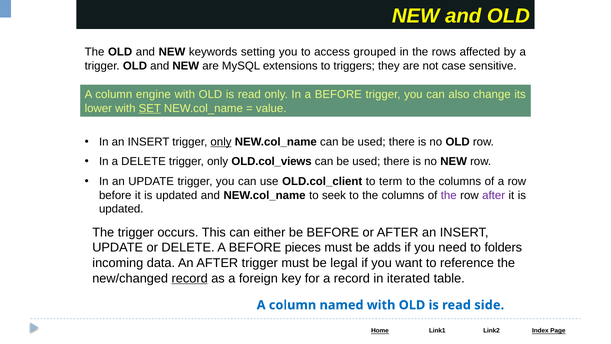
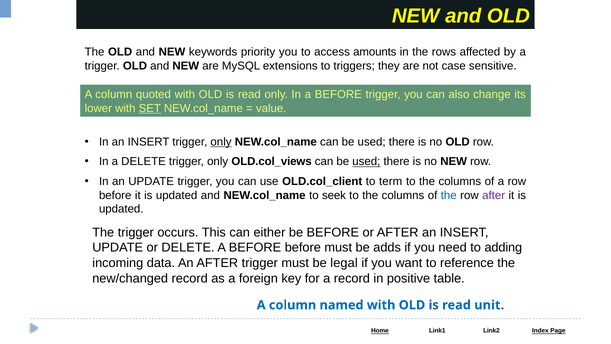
setting: setting -> priority (258, 52)
grouped: grouped -> amounts (375, 52)
engine: engine -> quoted (153, 95)
used underline: none -> present (366, 162)
the colour: purple -> blue (449, 195)
BEFORE pieces: pieces -> before (303, 248)
folders: folders -> adding (503, 248)
record underline: present -> none (190, 278)
iterated: iterated -> positive (408, 278)
side: side -> unit (489, 305)
